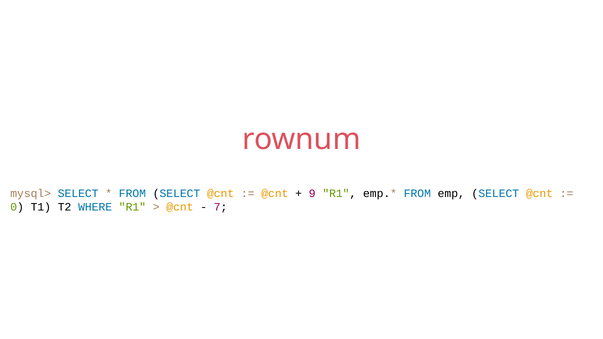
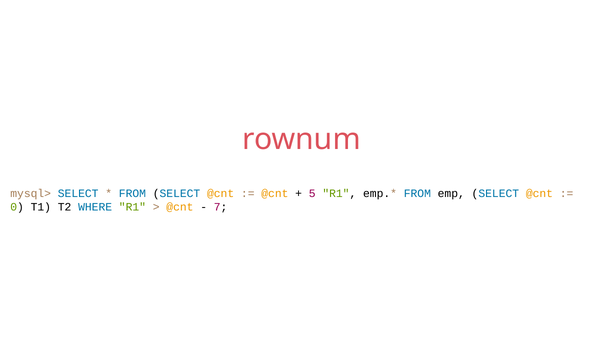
9: 9 -> 5 (312, 194)
